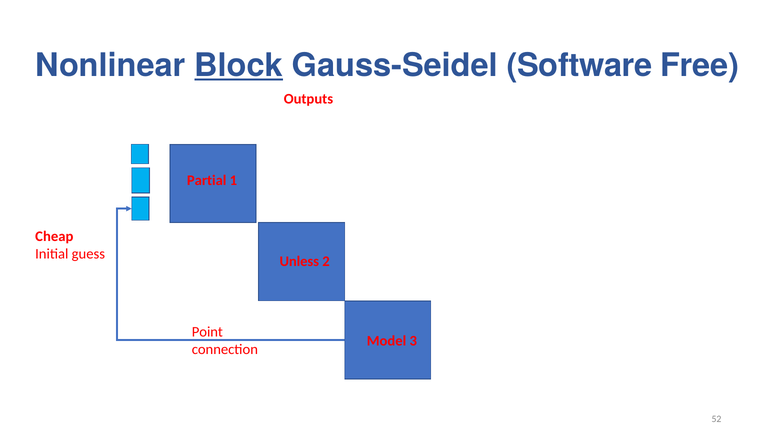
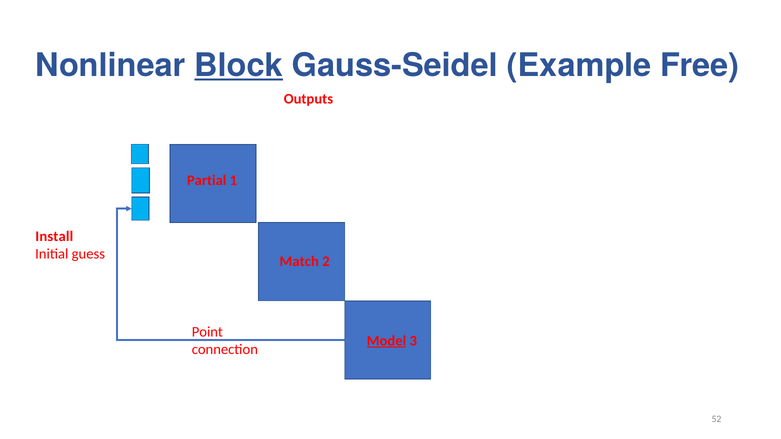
Software: Software -> Example (579, 66)
Cheap: Cheap -> Install (54, 236)
Unless: Unless -> Match (299, 261)
Model underline: none -> present (387, 341)
